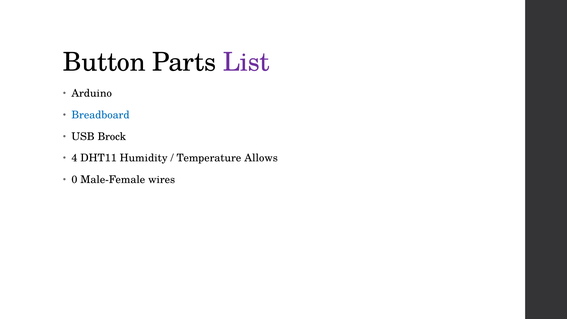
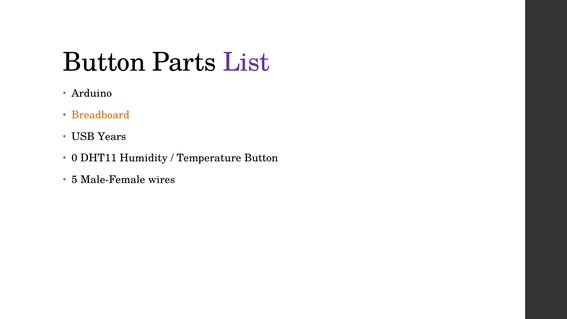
Breadboard colour: blue -> orange (100, 115)
Brock: Brock -> Years (112, 137)
4: 4 -> 0 (74, 158)
Temperature Allows: Allows -> Button (261, 158)
0: 0 -> 5 (74, 180)
